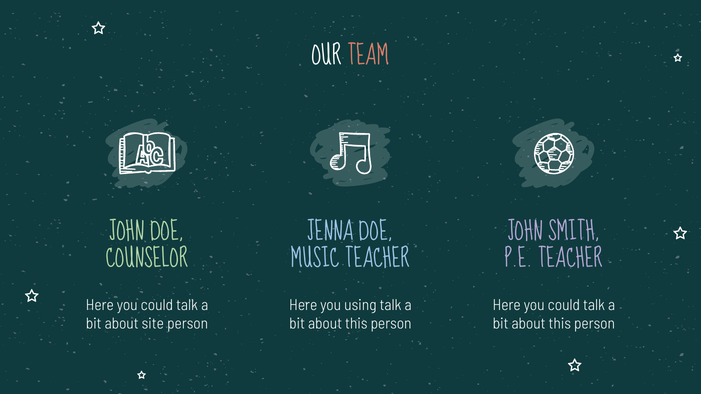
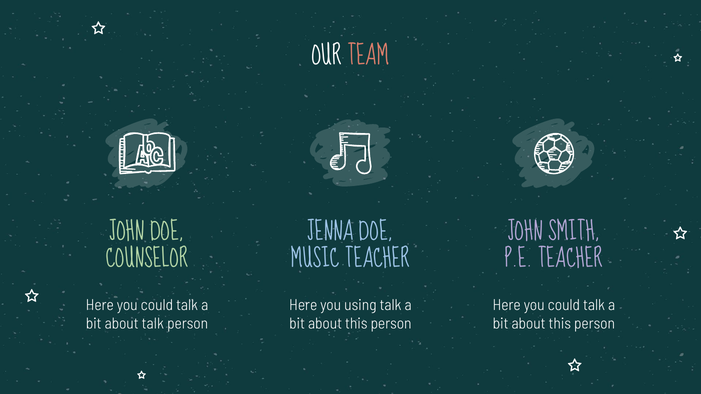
about site: site -> talk (153, 324)
